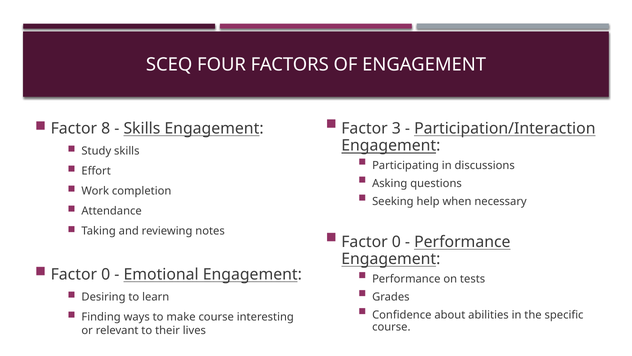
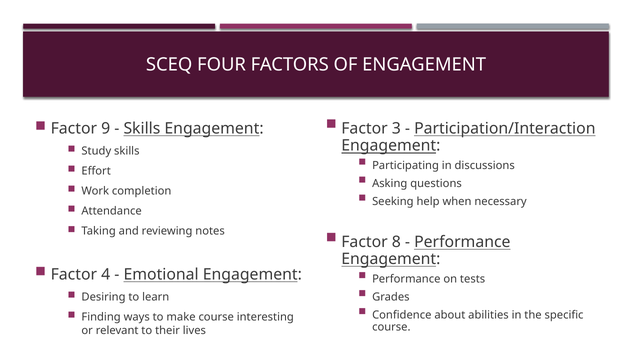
8: 8 -> 9 (106, 128)
0: 0 -> 8 (396, 242)
0: 0 -> 4 (106, 274)
